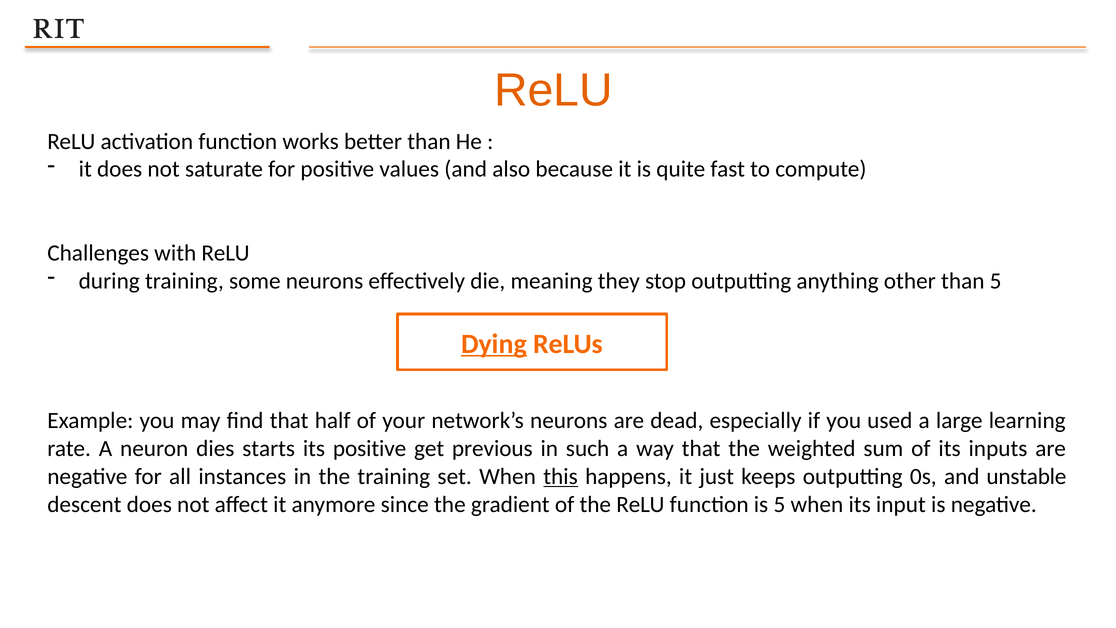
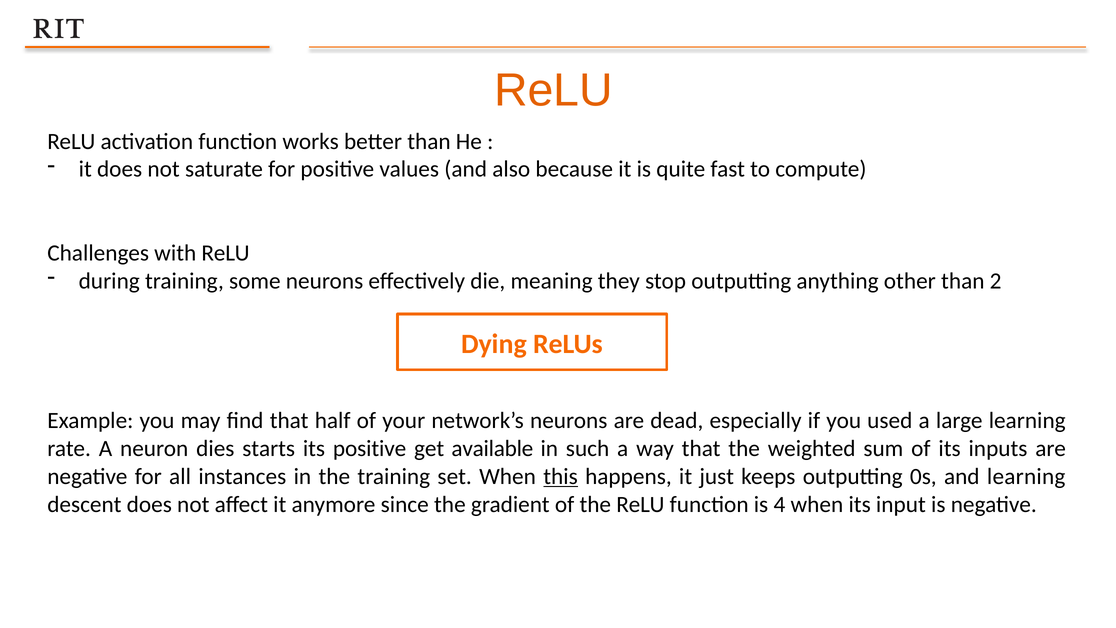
than 5: 5 -> 2 (996, 281)
Dying underline: present -> none (494, 344)
previous: previous -> available (492, 448)
and unstable: unstable -> learning (1026, 476)
is 5: 5 -> 4 (779, 504)
